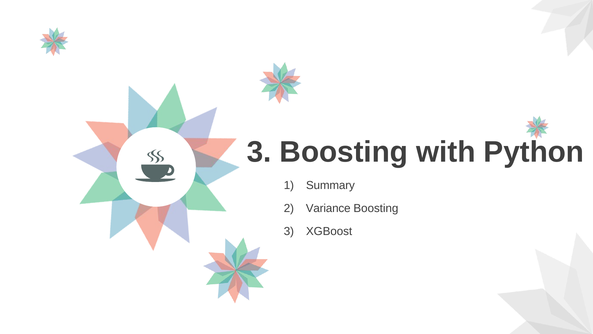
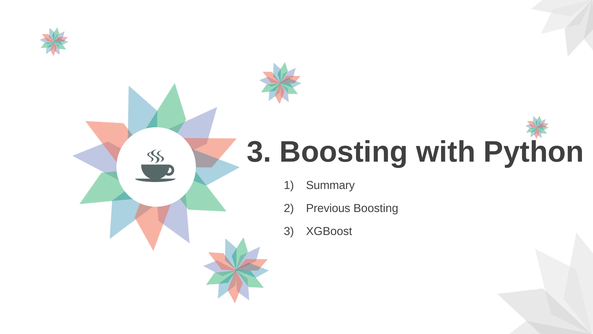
Variance: Variance -> Previous (328, 208)
